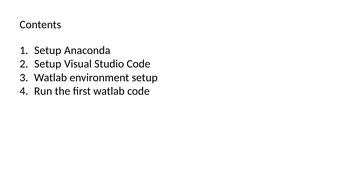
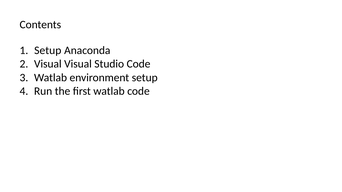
Setup: Setup -> Visual (48, 64)
